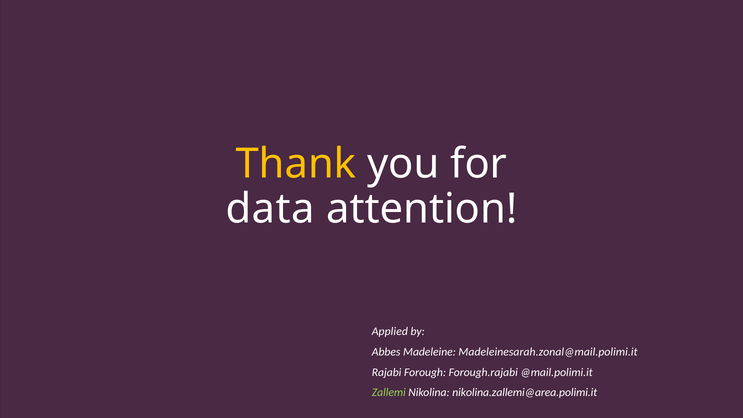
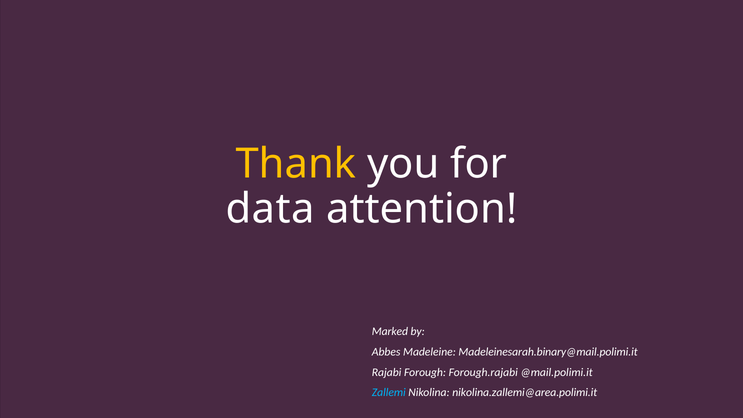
Applied: Applied -> Marked (390, 332)
Madeleinesarah.zonal@mail.polimi.it: Madeleinesarah.zonal@mail.polimi.it -> Madeleinesarah.binary@mail.polimi.it (548, 352)
Zallemi colour: light green -> light blue (389, 392)
